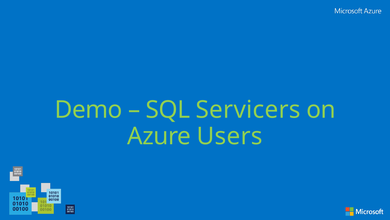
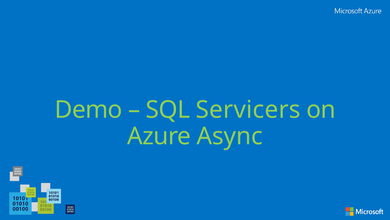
Users: Users -> Async (230, 136)
